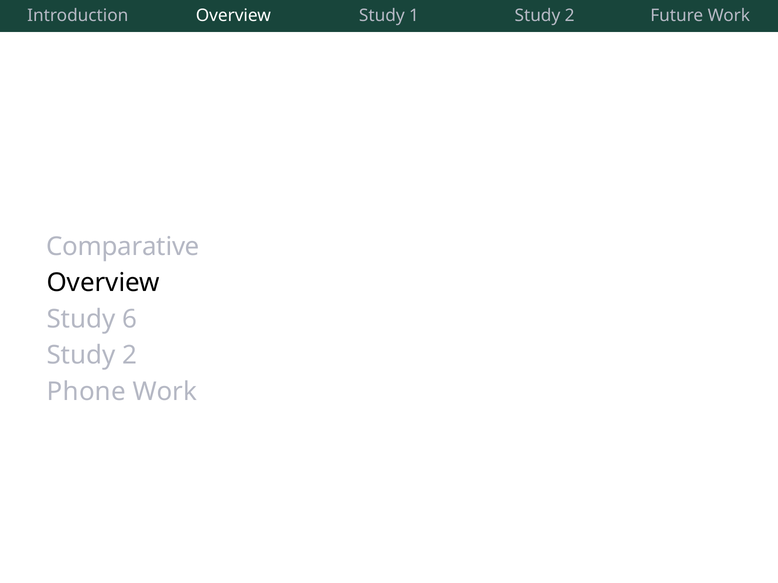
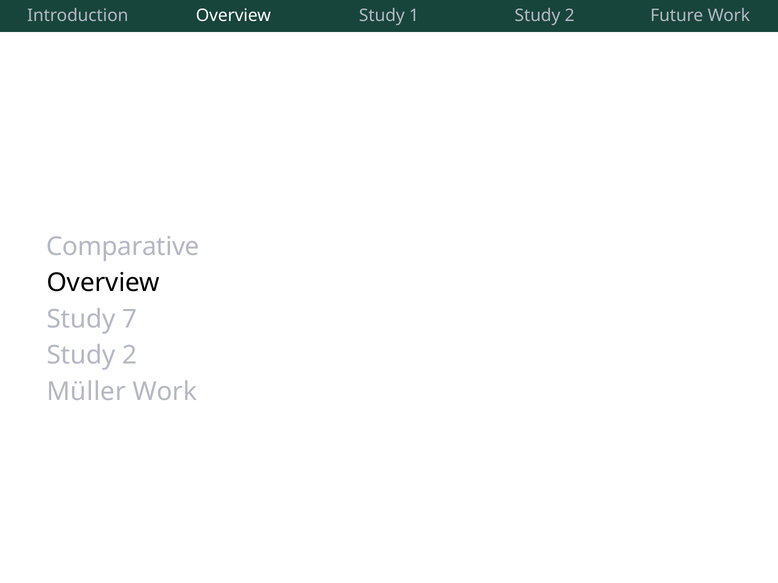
6: 6 -> 7 (130, 319)
Phone: Phone -> Müller (86, 392)
